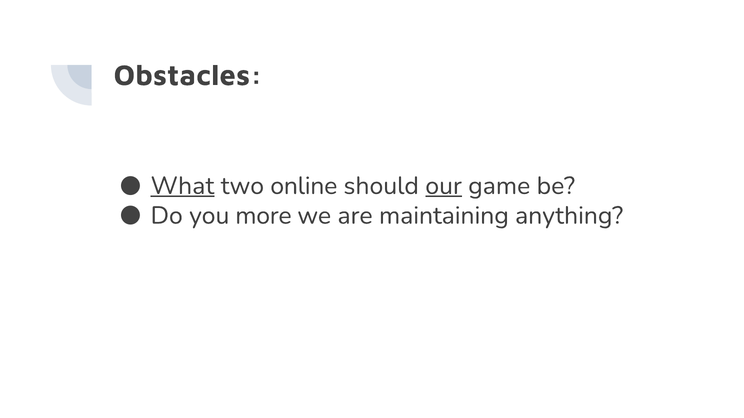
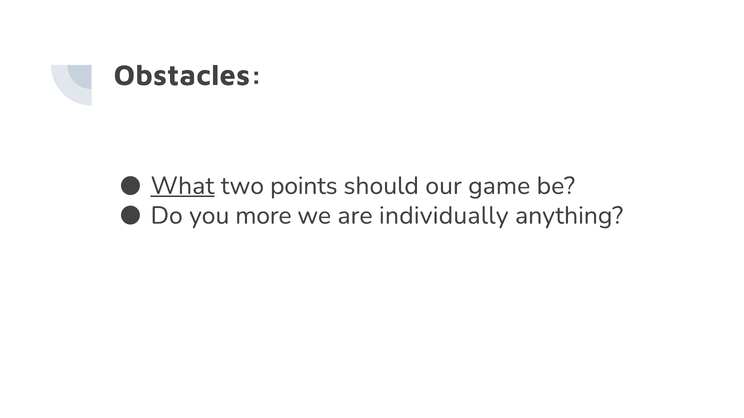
online: online -> points (304, 186)
our underline: present -> none (444, 186)
maintaining: maintaining -> individually (444, 216)
